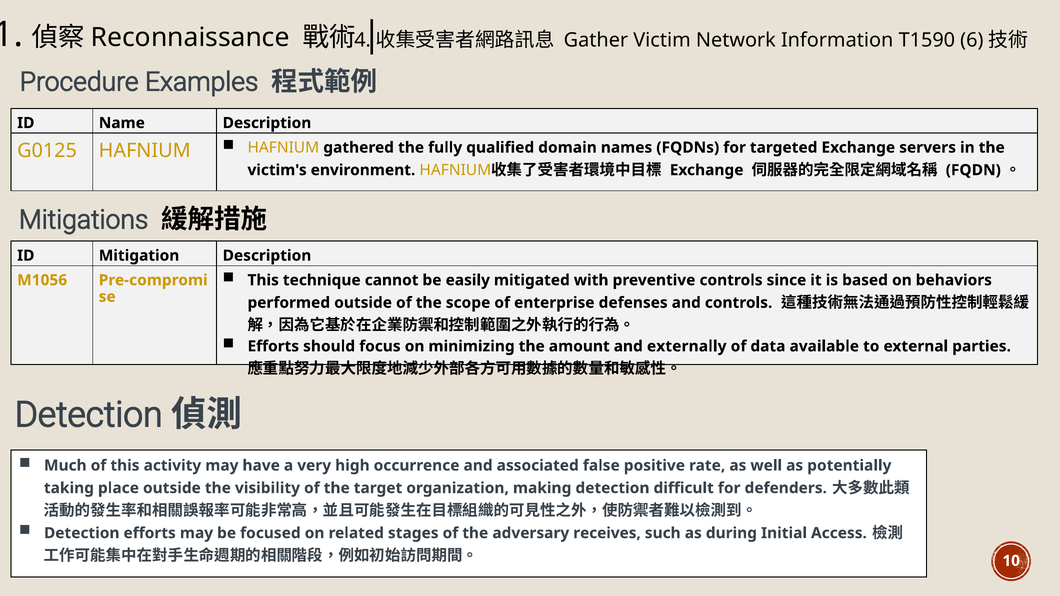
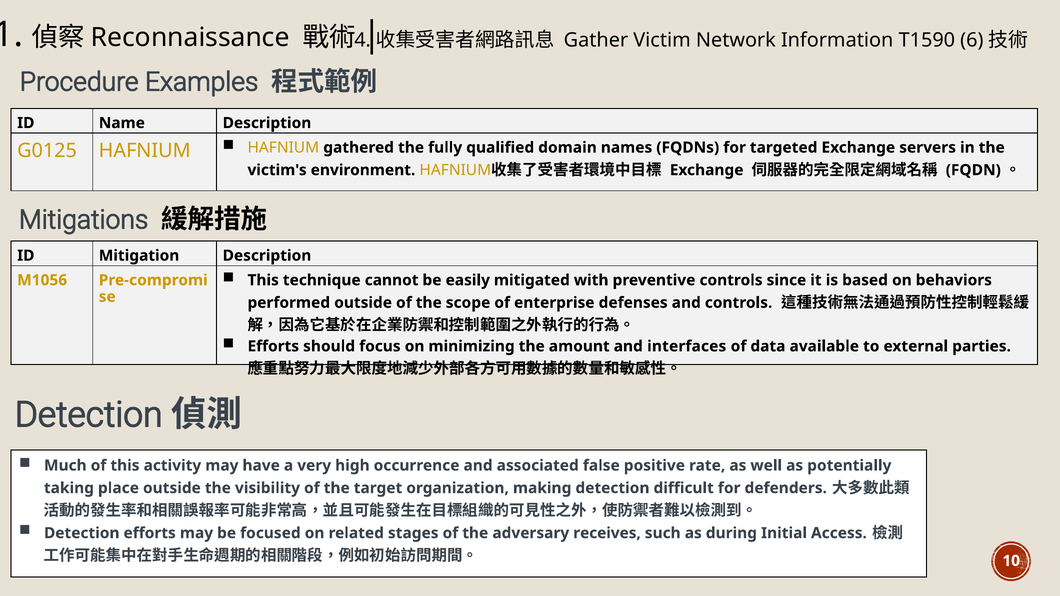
externally: externally -> interfaces (687, 346)
